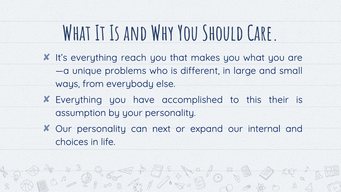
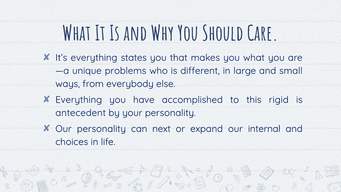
reach: reach -> states (134, 58)
their: their -> rigid (279, 100)
assumption: assumption -> antecedent (81, 113)
